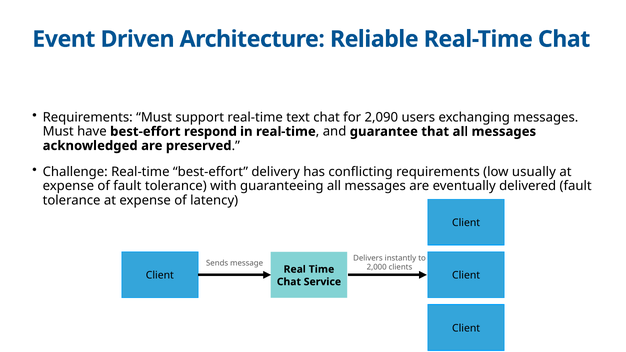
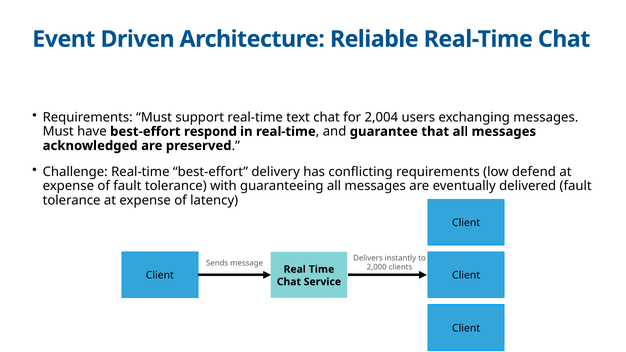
2,090: 2,090 -> 2,004 (381, 117)
usually: usually -> defend (534, 172)
